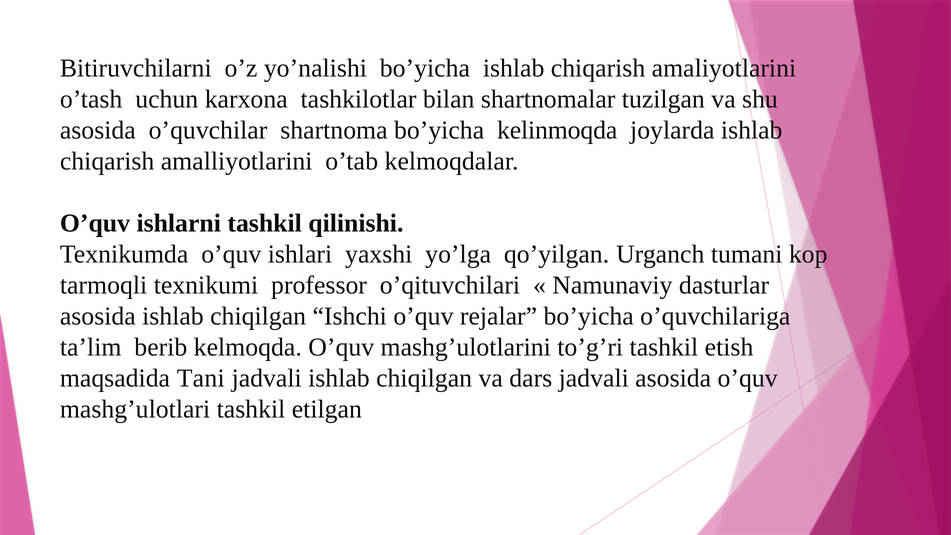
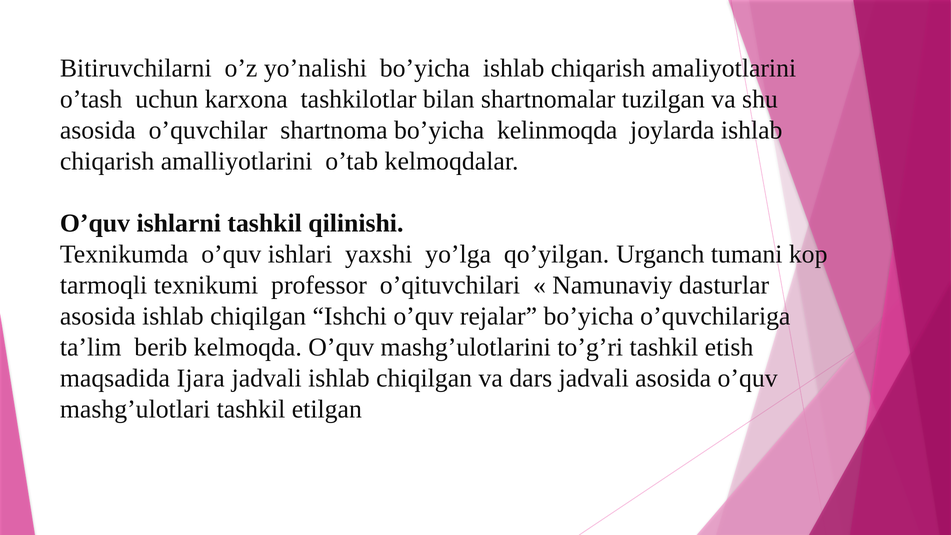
Tani: Tani -> Ijara (201, 378)
